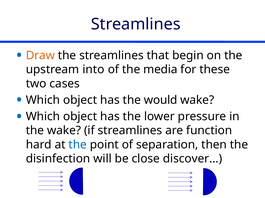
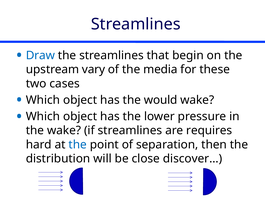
Draw colour: orange -> blue (40, 56)
into: into -> vary (94, 70)
function: function -> requires (209, 131)
disinfection: disinfection -> distribution (58, 159)
